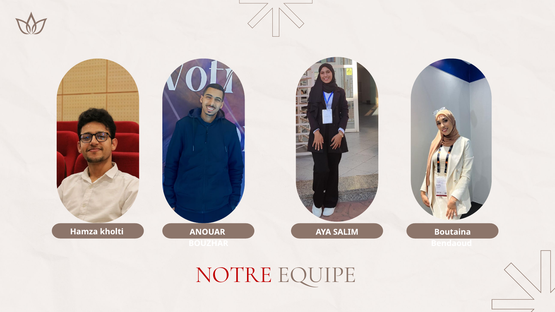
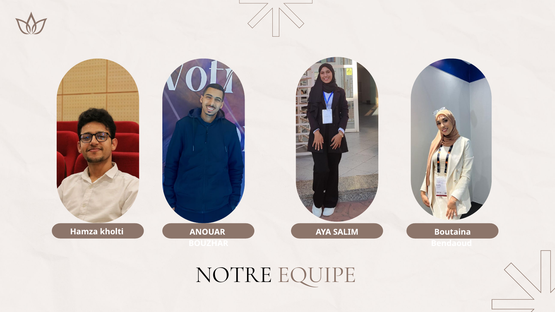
NOTRE colour: red -> black (234, 275)
